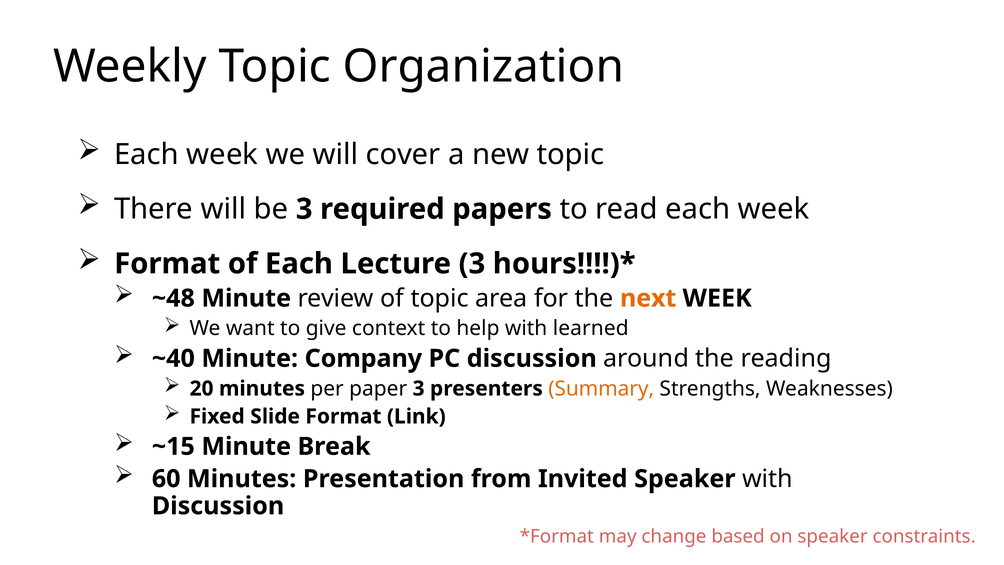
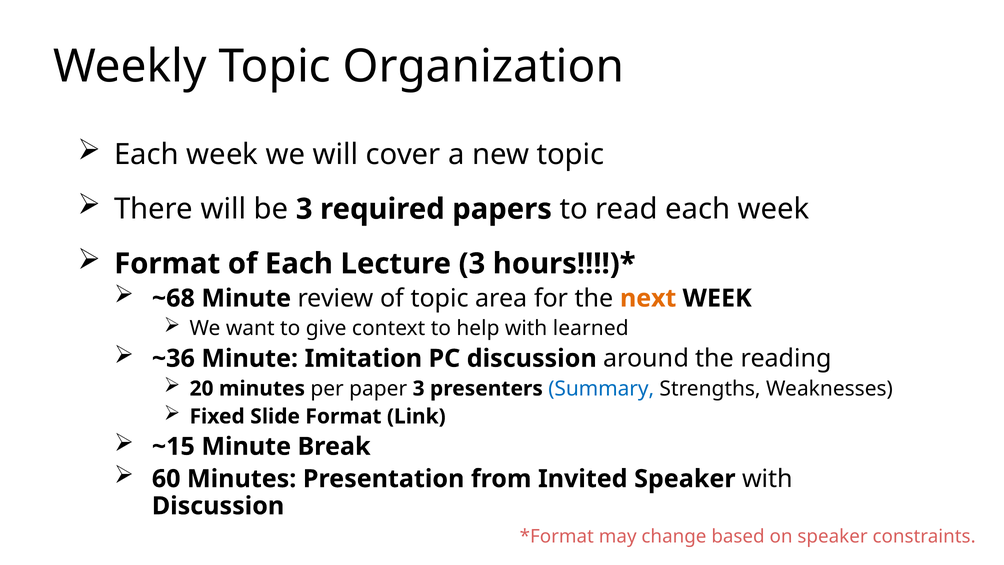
~48: ~48 -> ~68 (173, 298)
~40: ~40 -> ~36 (173, 358)
Company: Company -> Imitation (363, 358)
Summary colour: orange -> blue (601, 388)
